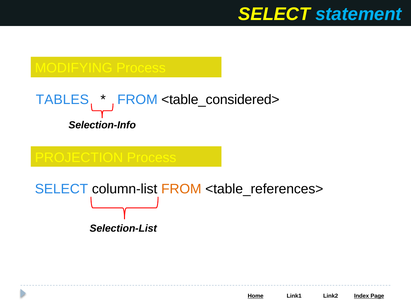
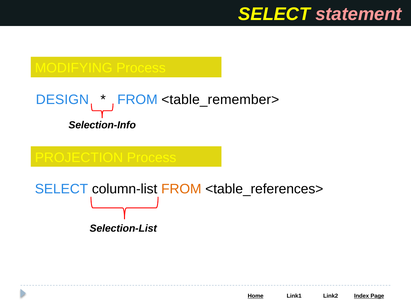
statement colour: light blue -> pink (359, 14)
TABLES: TABLES -> DESIGN (62, 100)
<table_considered>: <table_considered> -> <table_remember> (220, 100)
